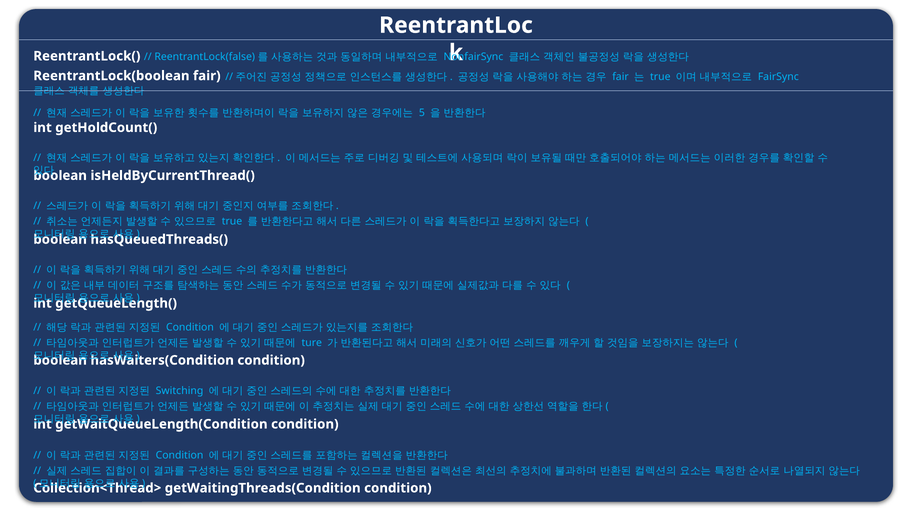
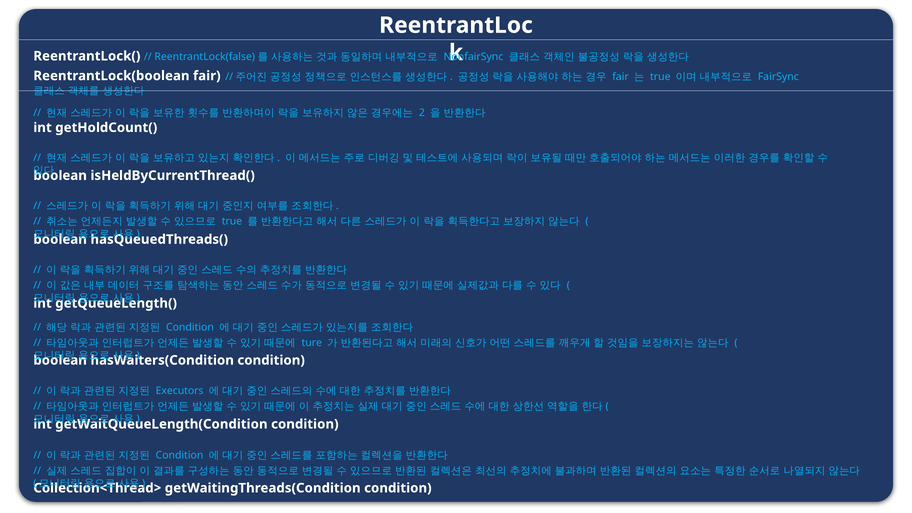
5: 5 -> 2 (422, 113)
Switching: Switching -> Executors (180, 391)
